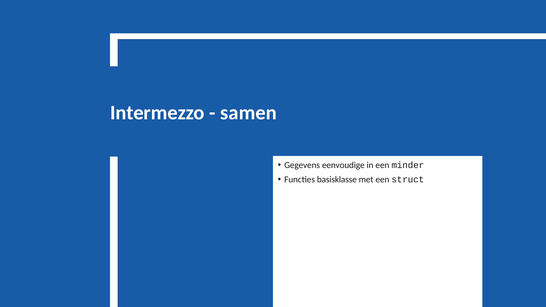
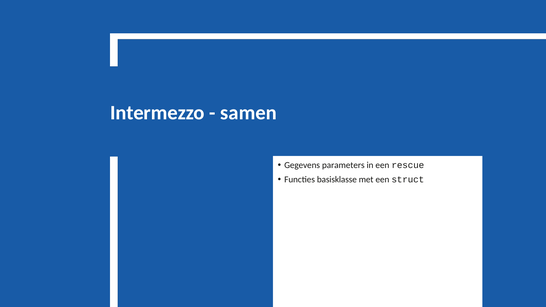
eenvoudige: eenvoudige -> parameters (343, 165)
minder: minder -> rescue (408, 165)
